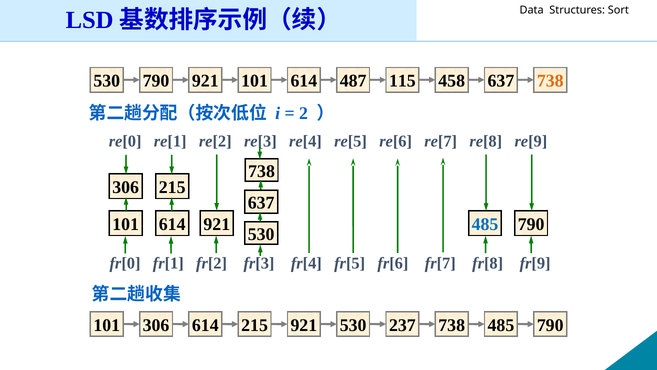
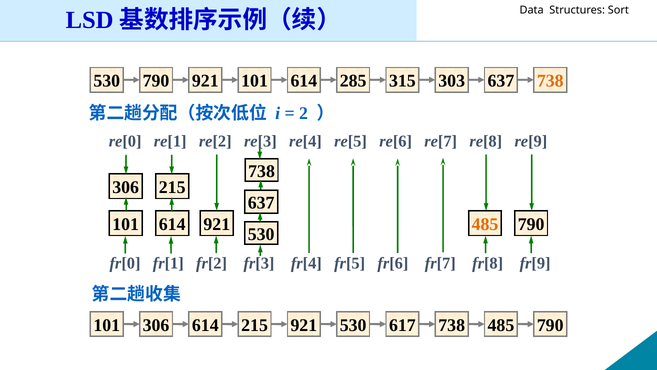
487: 487 -> 285 (353, 81)
115: 115 -> 315 (402, 81)
458: 458 -> 303 (452, 81)
485 colour: blue -> orange (485, 224)
237: 237 -> 617 (402, 325)
